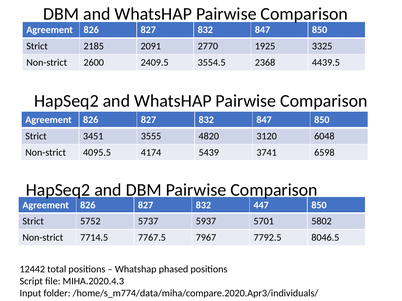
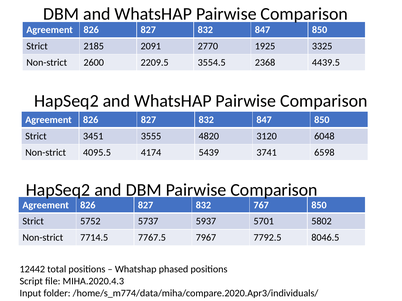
2409.5: 2409.5 -> 2209.5 (155, 63)
447: 447 -> 767 (261, 205)
